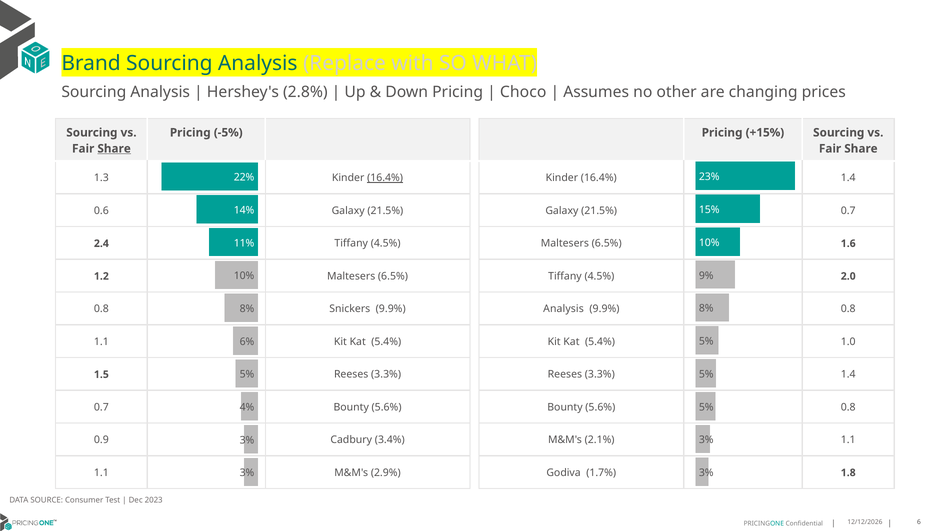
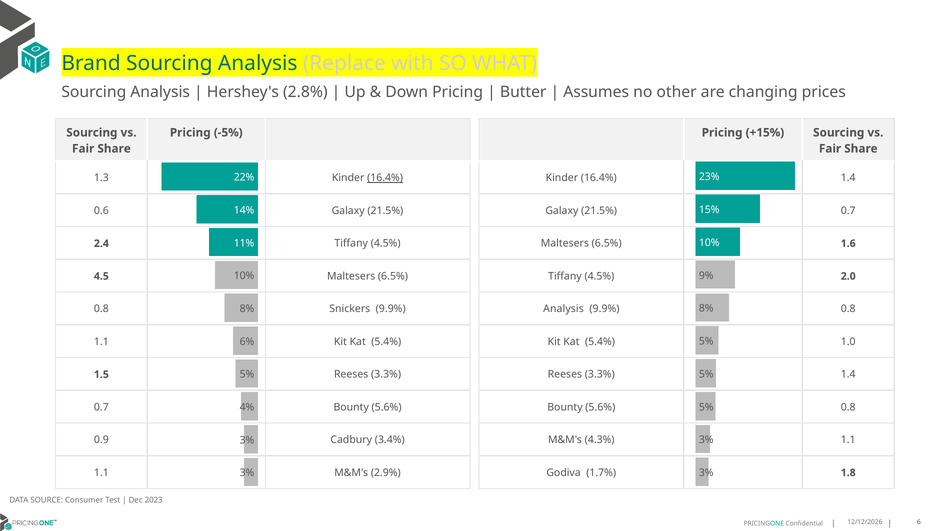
Choco: Choco -> Butter (523, 92)
Share underline: present -> none (114, 149)
1.2: 1.2 -> 4.5 (101, 276)
2.1%: 2.1% -> 4.3% (600, 440)
